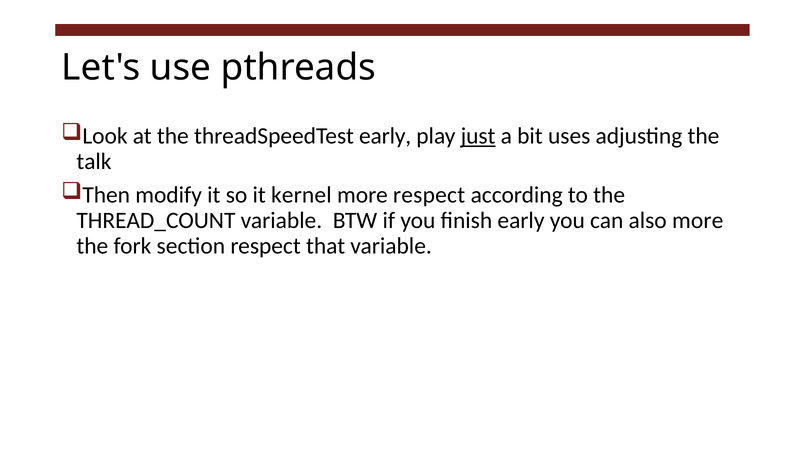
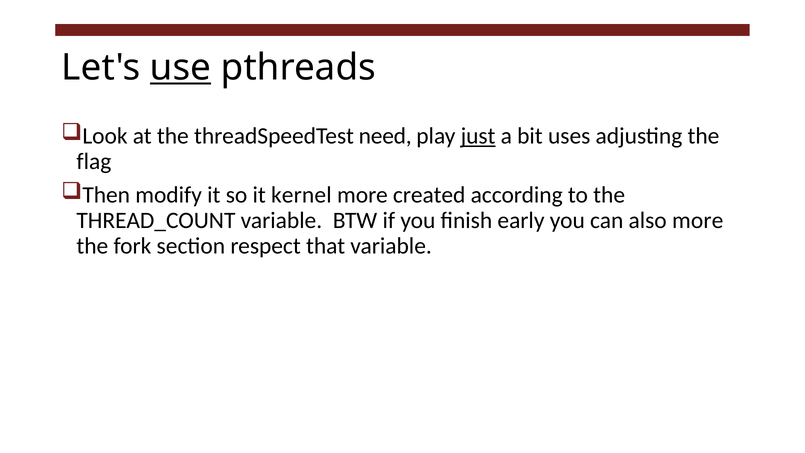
use underline: none -> present (181, 68)
threadSpeedTest early: early -> need (385, 136)
talk: talk -> flag (94, 161)
more respect: respect -> created (429, 195)
